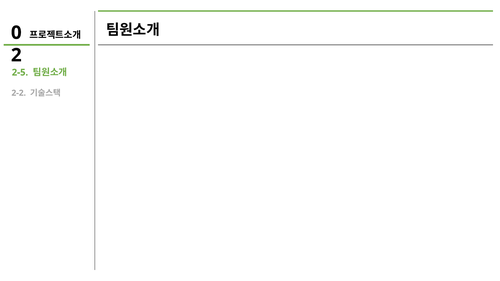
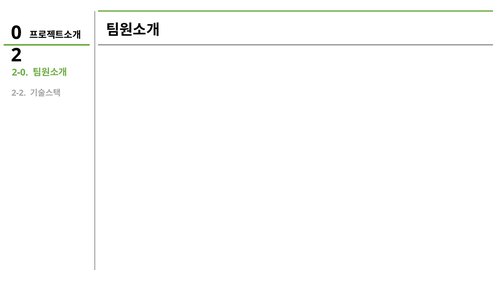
2-5: 2-5 -> 2-0 (20, 72)
